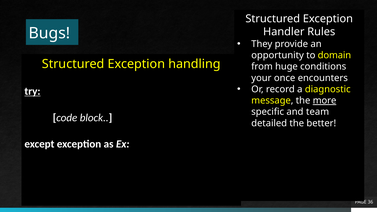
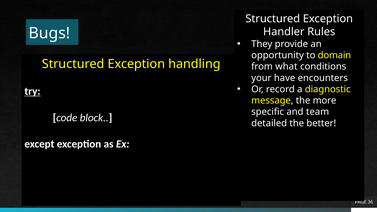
huge: huge -> what (286, 67)
once: once -> have (285, 78)
more underline: present -> none (325, 101)
